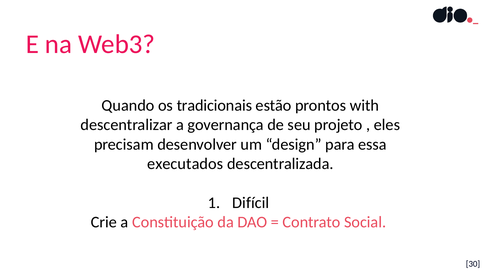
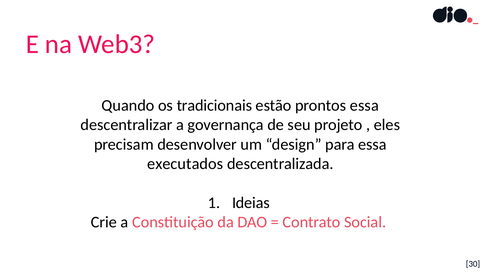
prontos with: with -> essa (364, 105)
Difícil: Difícil -> Ideias (251, 203)
